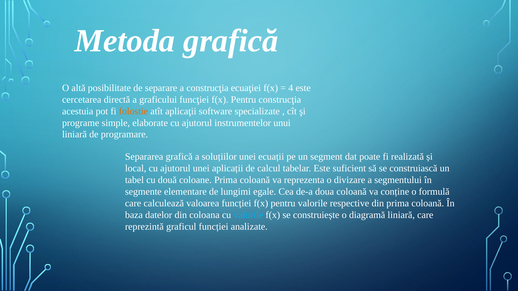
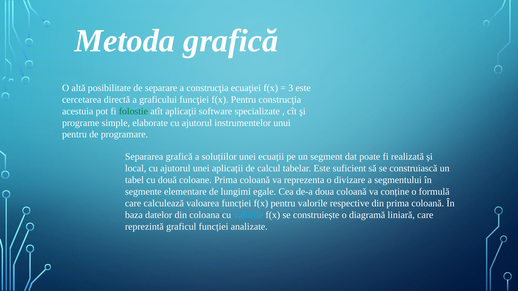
4: 4 -> 3 (291, 88)
folostie colour: orange -> green (133, 111)
liniară: liniară -> pentru (74, 135)
